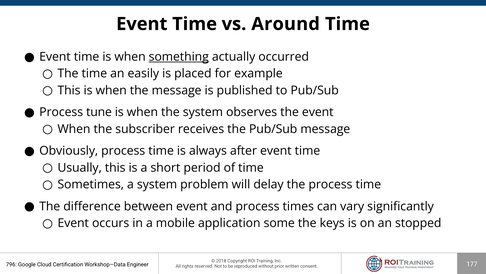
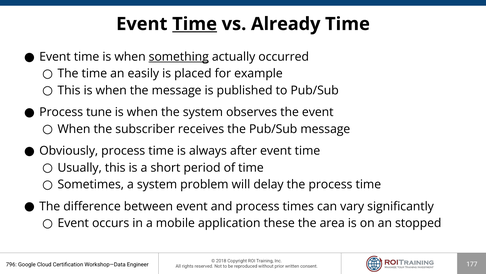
Time underline: none -> present (195, 24)
Around: Around -> Already (286, 24)
some: some -> these (279, 223)
keys: keys -> area (332, 223)
